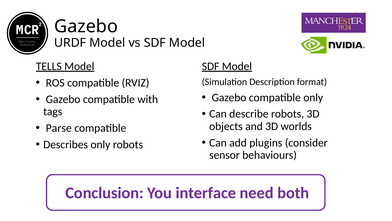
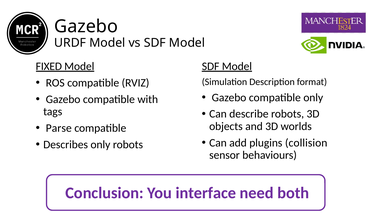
TELLS: TELLS -> FIXED (49, 66)
consider: consider -> collision (306, 142)
